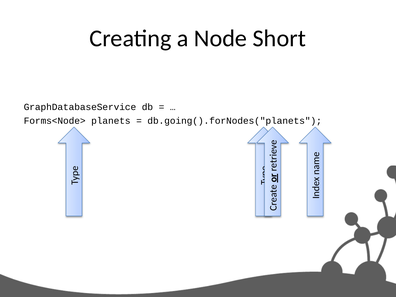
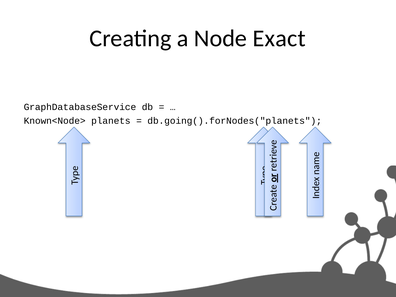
Short: Short -> Exact (279, 38)
Forms<Node>: Forms<Node> -> Known<Node> (55, 121)
